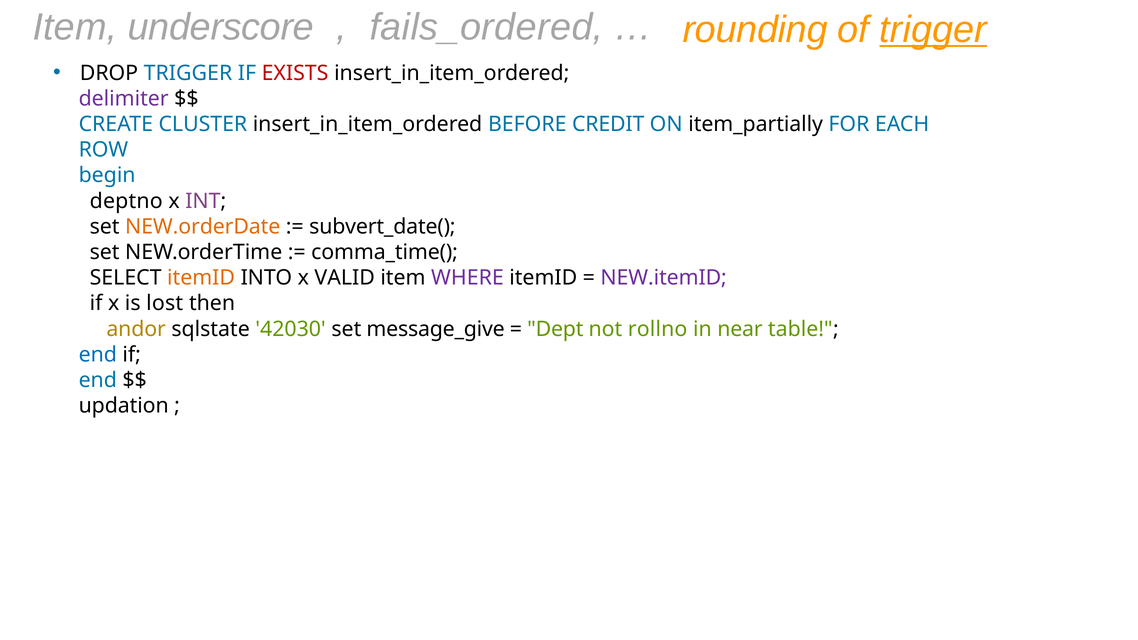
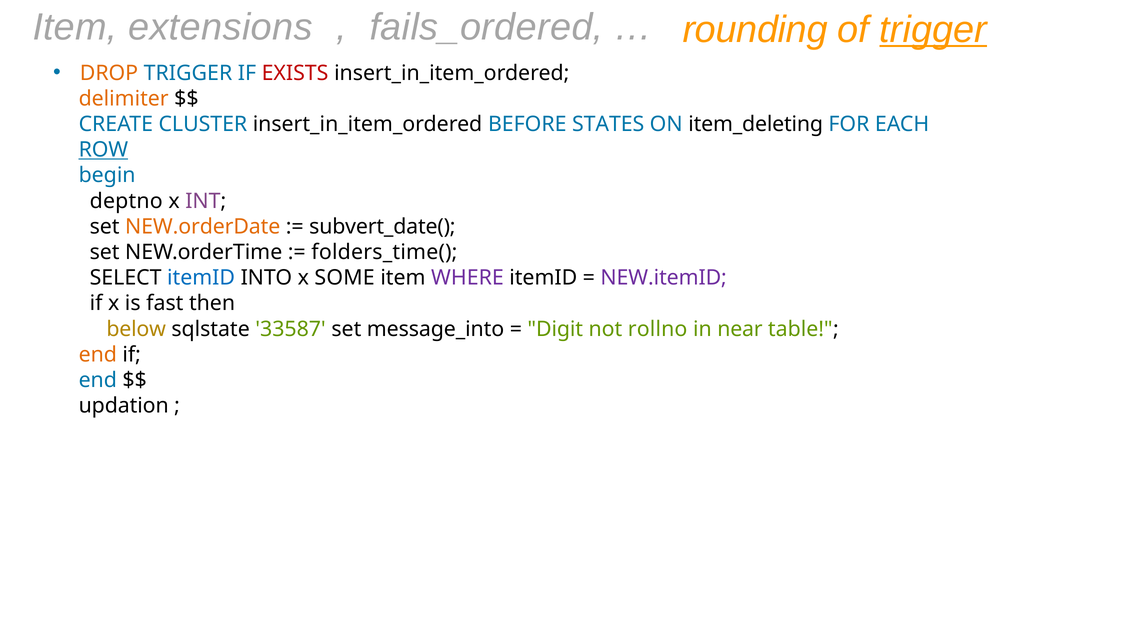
underscore: underscore -> extensions (220, 27)
DROP colour: black -> orange (109, 73)
delimiter colour: purple -> orange (124, 99)
CREDIT: CREDIT -> STATES (608, 124)
item_partially: item_partially -> item_deleting (756, 124)
ROW underline: none -> present (103, 150)
comma_time(: comma_time( -> folders_time( (384, 252)
itemID colour: orange -> blue (201, 278)
VALID: VALID -> SOME (345, 278)
lost: lost -> fast (165, 303)
andor: andor -> below (136, 329)
42030: 42030 -> 33587 (291, 329)
message_give: message_give -> message_into (436, 329)
Dept: Dept -> Digit (555, 329)
end colour: blue -> orange (98, 355)
